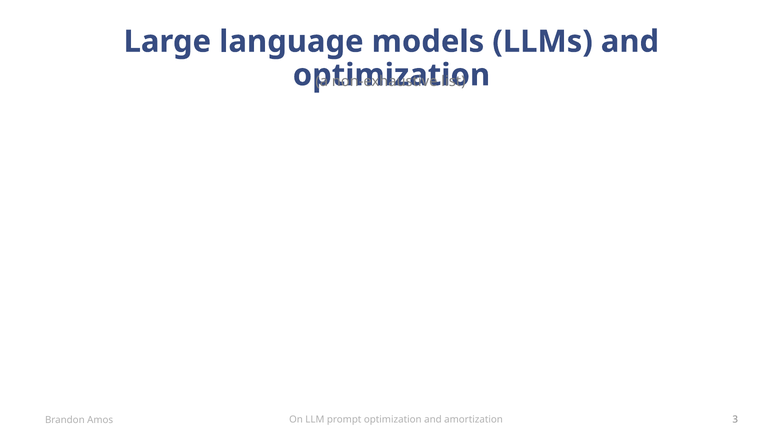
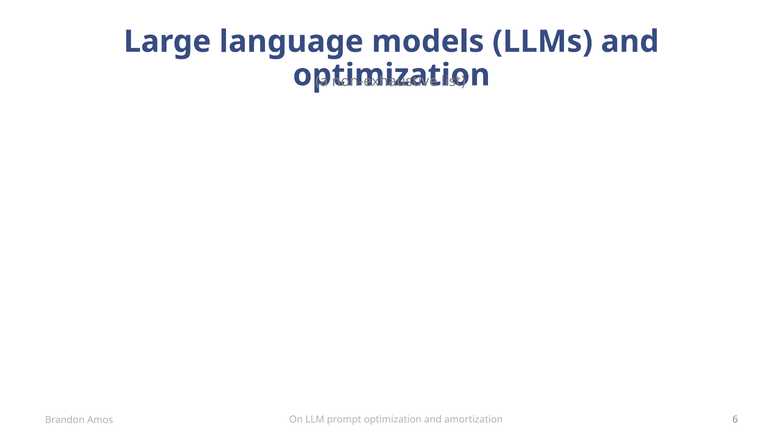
3: 3 -> 6 (735, 420)
